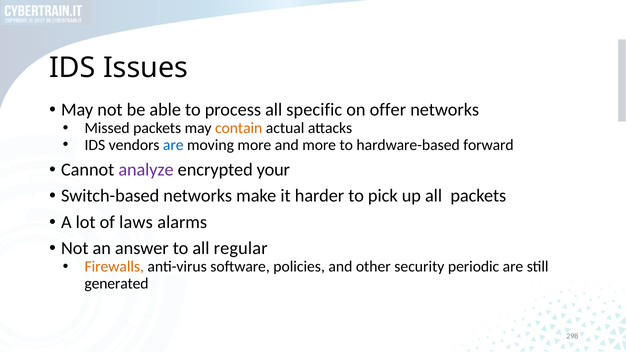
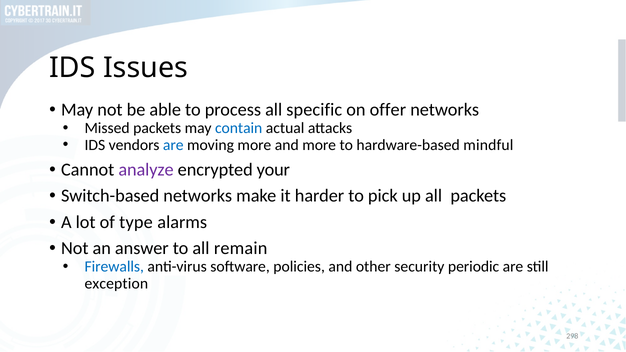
contain colour: orange -> blue (239, 128)
forward: forward -> mindful (488, 145)
laws: laws -> type (136, 222)
regular: regular -> remain (241, 249)
Firewalls colour: orange -> blue (114, 267)
generated: generated -> exception (116, 284)
